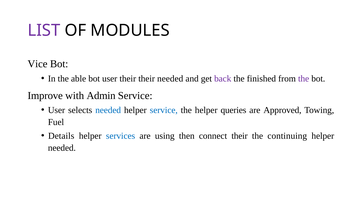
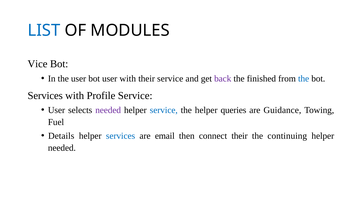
LIST colour: purple -> blue (44, 30)
the able: able -> user (79, 78)
user their: their -> with (128, 78)
their needed: needed -> service (170, 78)
the colour: purple -> blue (304, 78)
Improve: Improve -> Services (45, 95)
Admin: Admin -> Profile (101, 95)
needed colour: blue -> purple (108, 110)
Approved: Approved -> Guidance (282, 110)
using: using -> email (165, 136)
